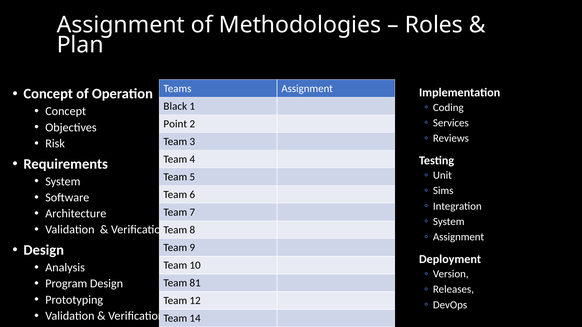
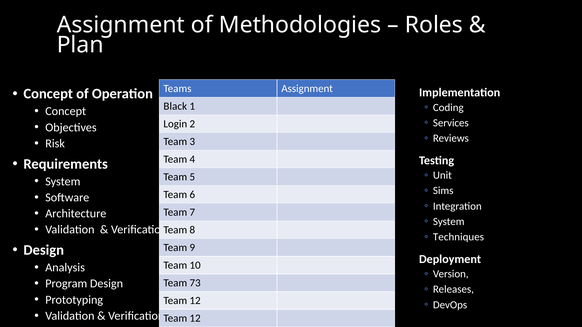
Point: Point -> Login (175, 124)
Assignment: Assignment -> Techniques (458, 237)
81: 81 -> 73 (195, 283)
14: 14 -> 12 (195, 319)
